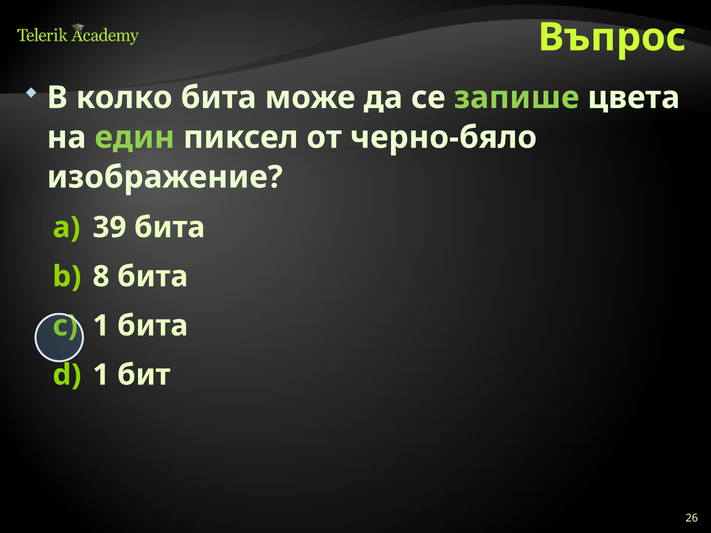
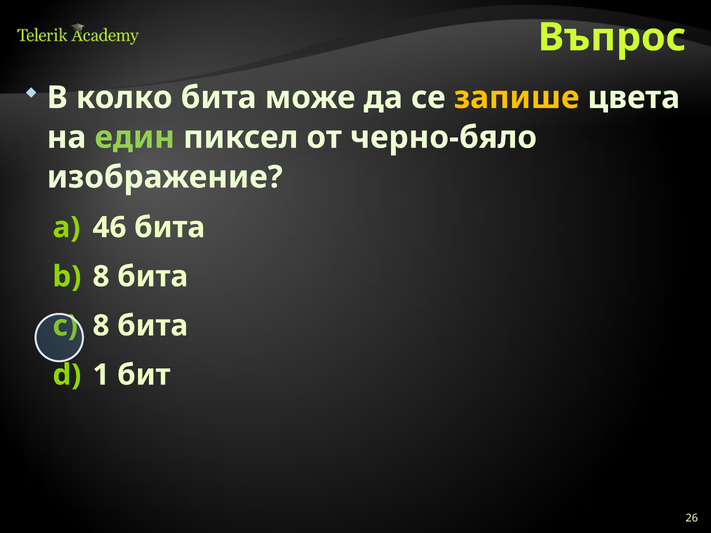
запише colour: light green -> yellow (517, 98)
39: 39 -> 46 (109, 227)
1: 1 -> 8 (101, 326)
